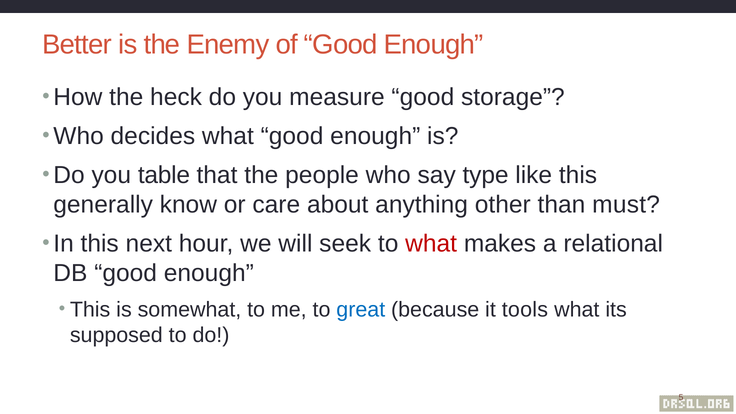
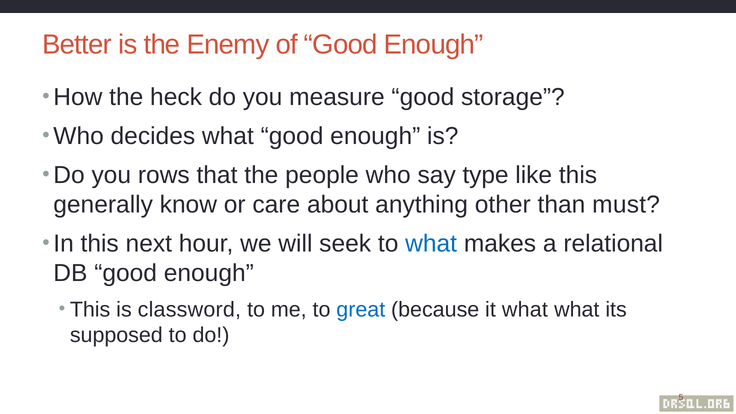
table: table -> rows (164, 175)
what colour: red -> blue (431, 244)
somewhat: somewhat -> classword (189, 309)
it tools: tools -> what (525, 309)
